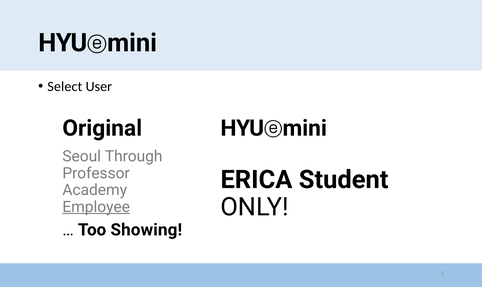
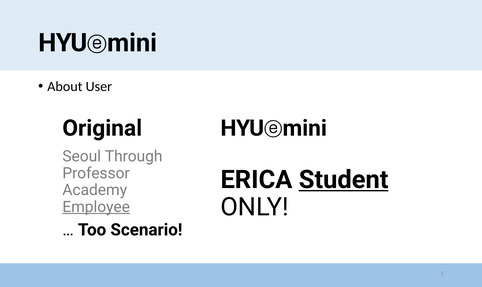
Select: Select -> About (65, 86)
Student underline: none -> present (344, 180)
Showing: Showing -> Scenario (146, 230)
